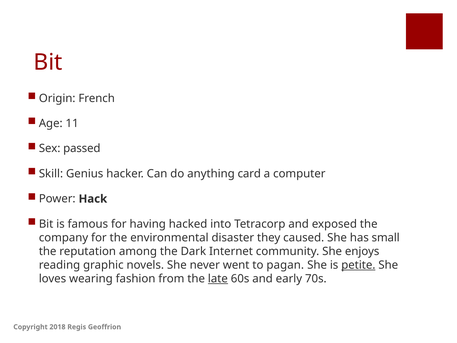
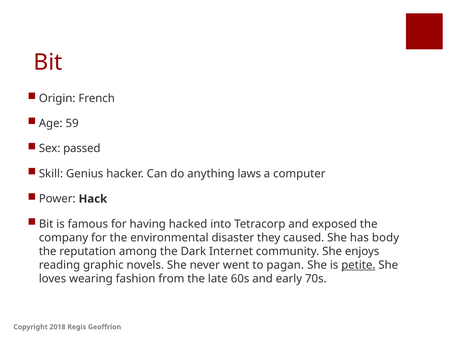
11: 11 -> 59 (72, 123)
card: card -> laws (249, 174)
small: small -> body (386, 238)
late underline: present -> none (218, 279)
